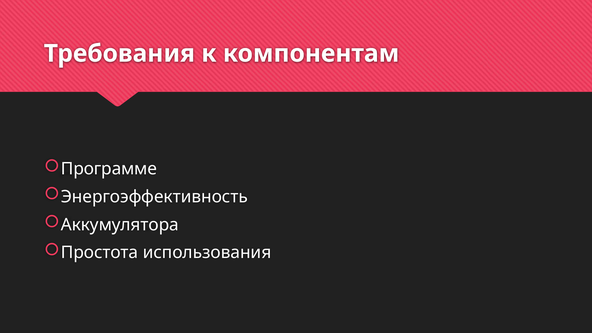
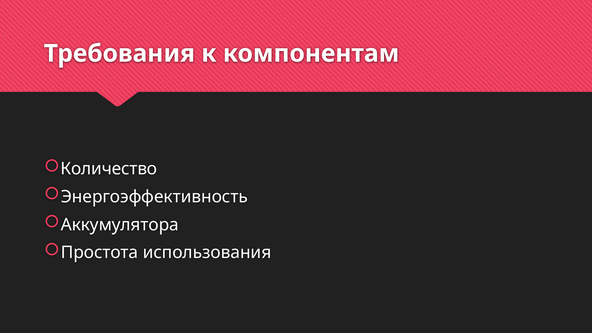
Программе: Программе -> Количество (109, 169)
